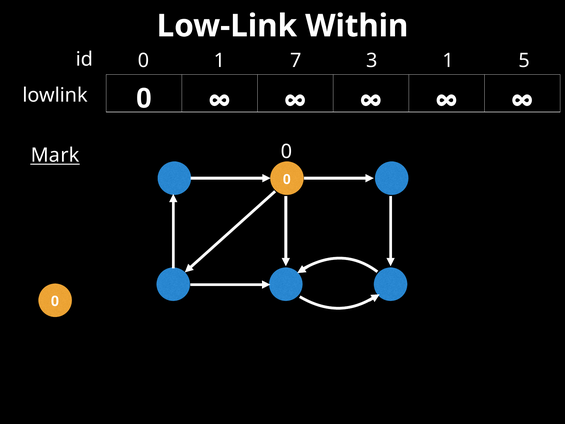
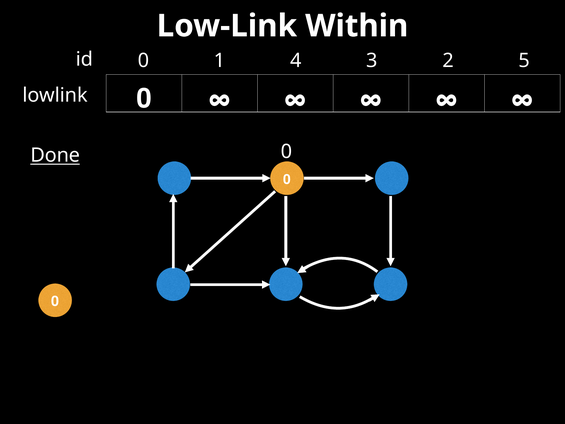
7: 7 -> 4 (296, 60)
3 1: 1 -> 2 (448, 60)
Mark: Mark -> Done (55, 155)
